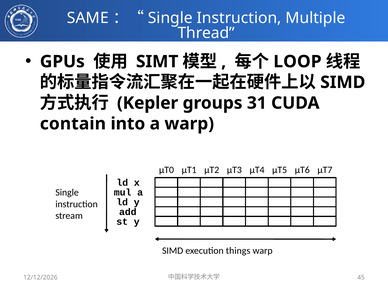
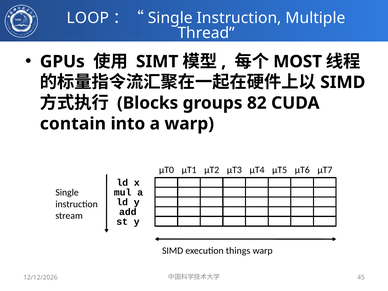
SAME: SAME -> LOOP (88, 18)
LOOP: LOOP -> MOST (298, 62)
Kepler: Kepler -> Blocks (148, 103)
31: 31 -> 82 (257, 103)
